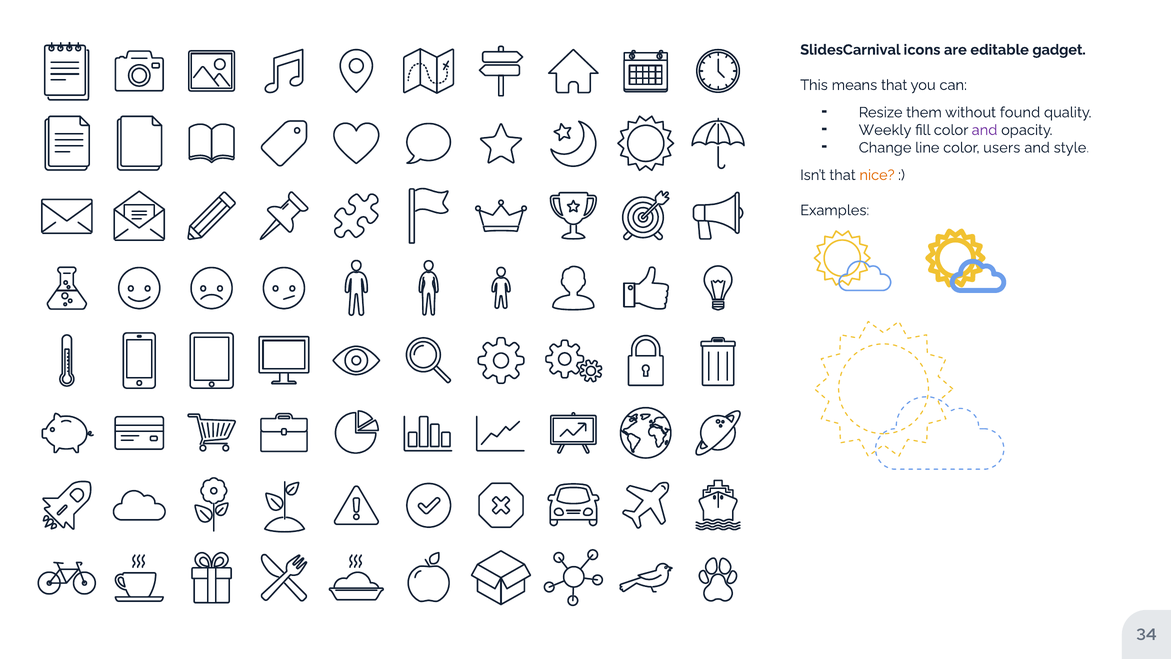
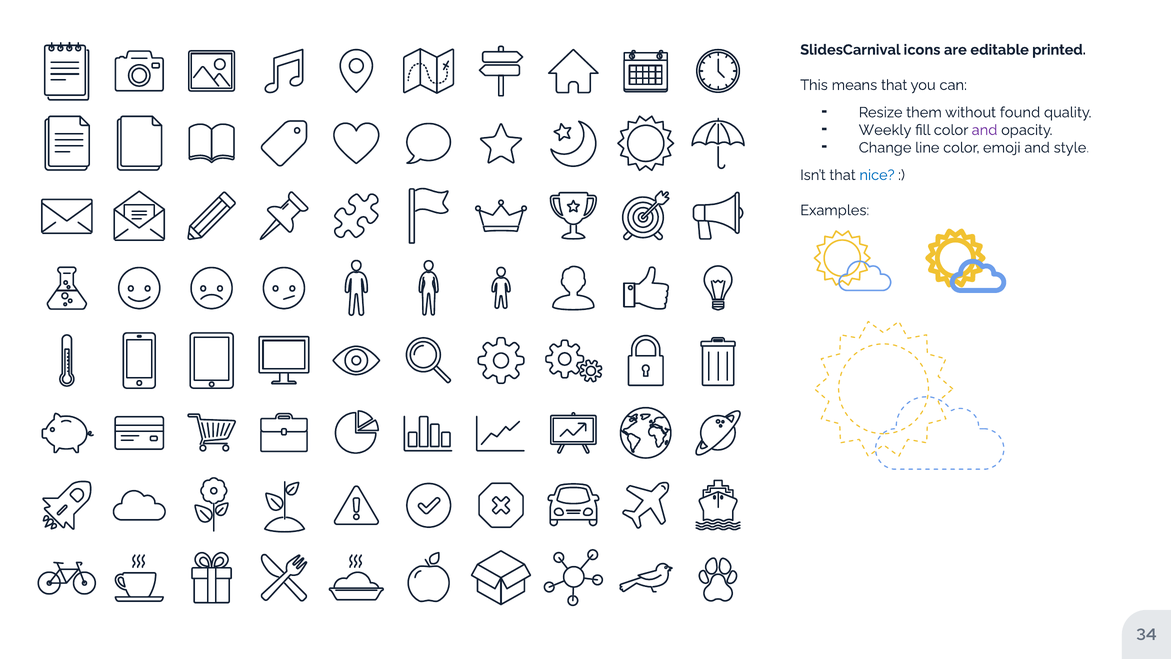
gadget: gadget -> printed (1059, 50)
users: users -> emoji (1002, 148)
nice colour: orange -> blue (877, 175)
